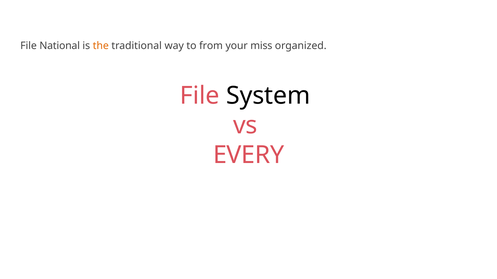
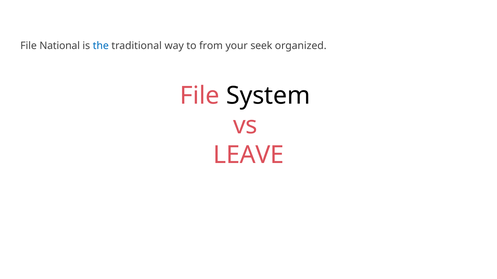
the colour: orange -> blue (101, 46)
miss: miss -> seek (261, 46)
EVERY: EVERY -> LEAVE (249, 155)
